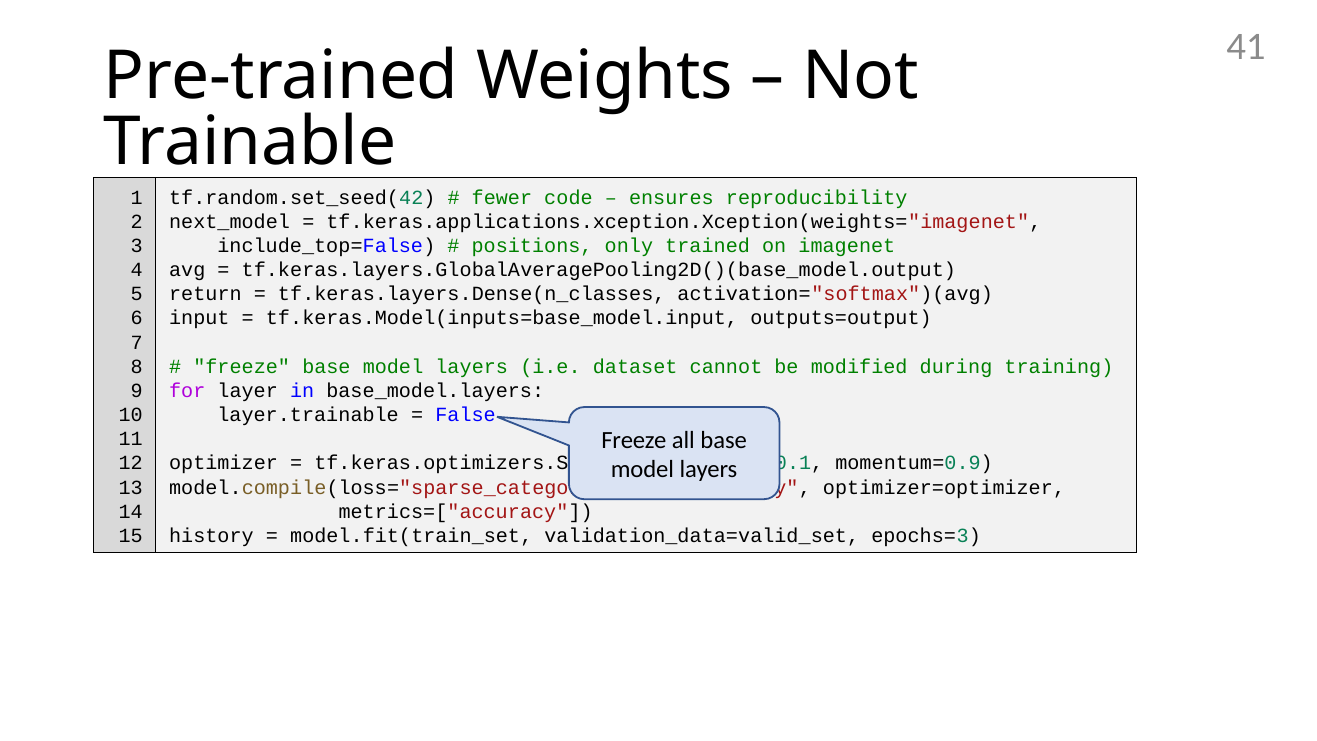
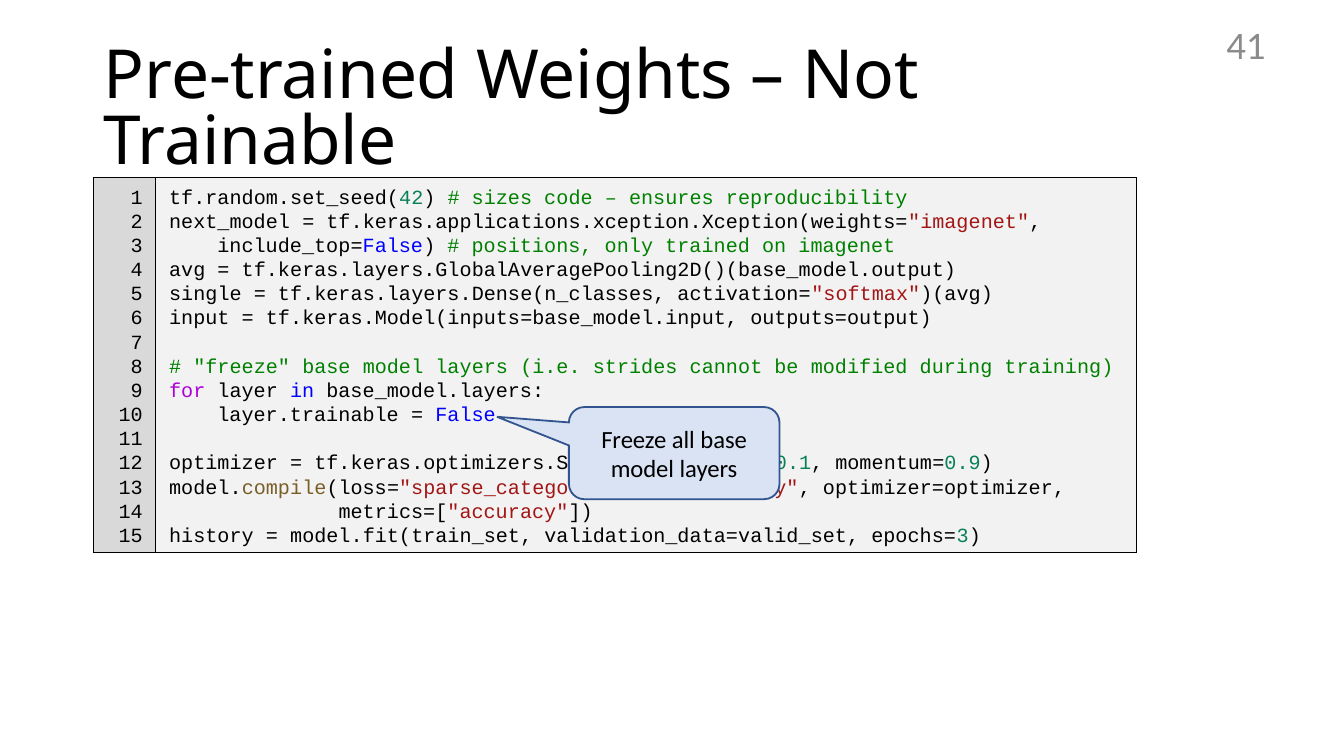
fewer: fewer -> sizes (502, 197)
return: return -> single (205, 294)
dataset: dataset -> strides (635, 366)
